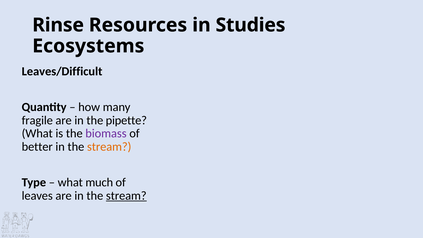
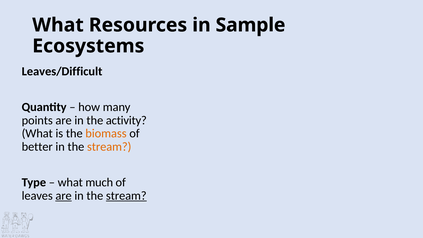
Rinse: Rinse -> What (58, 25)
Studies: Studies -> Sample (251, 25)
fragile: fragile -> points (37, 120)
pipette: pipette -> activity (126, 120)
biomass colour: purple -> orange (106, 134)
are underline: none -> present (64, 196)
